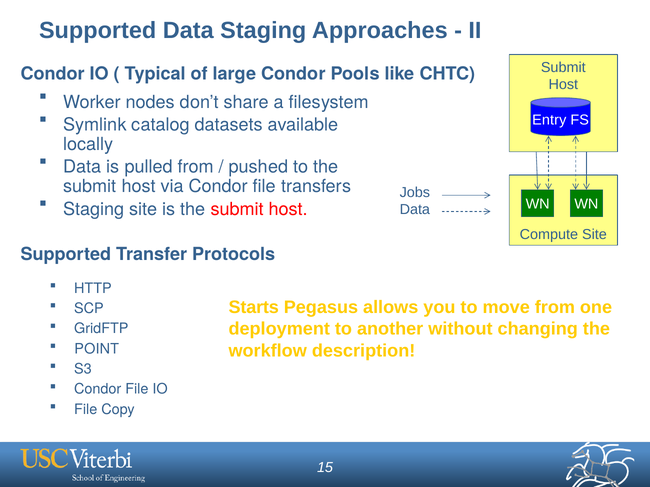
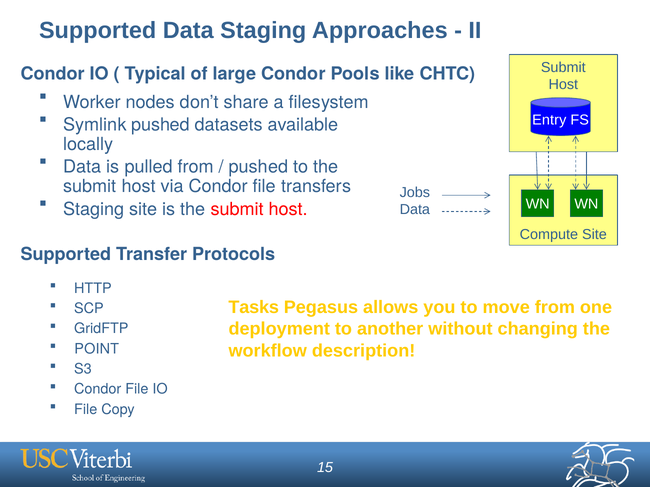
Symlink catalog: catalog -> pushed (161, 125)
Starts: Starts -> Tasks (254, 308)
